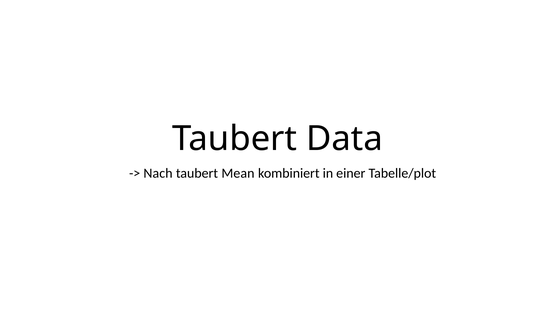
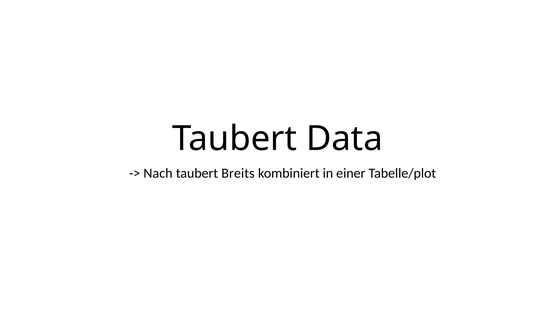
Mean: Mean -> Breits (238, 173)
